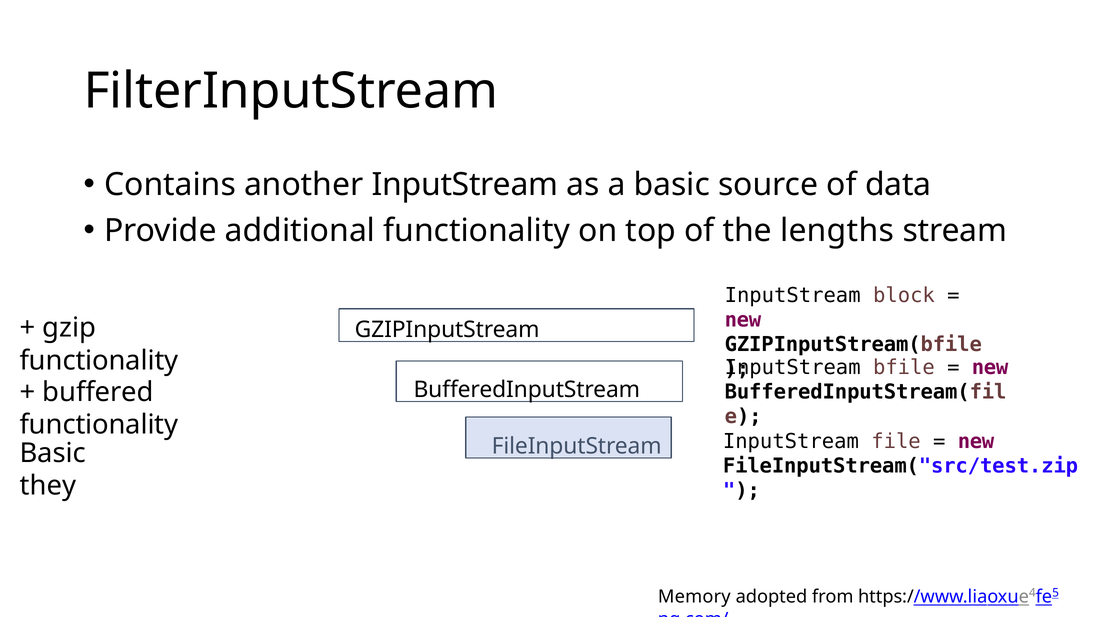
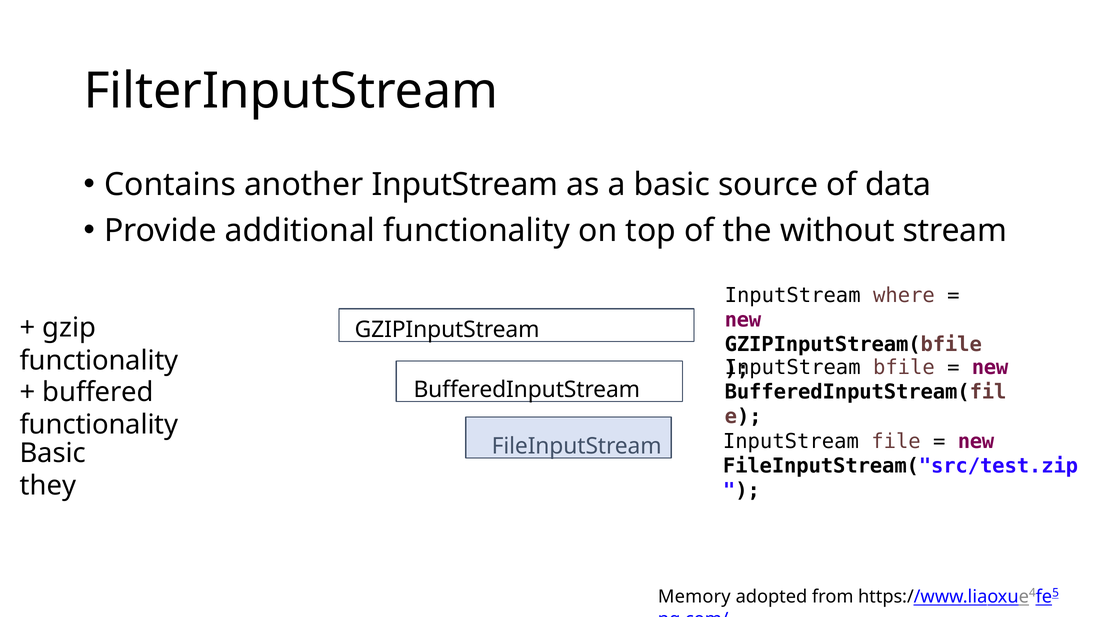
lengths: lengths -> without (837, 231)
block: block -> where (904, 295)
